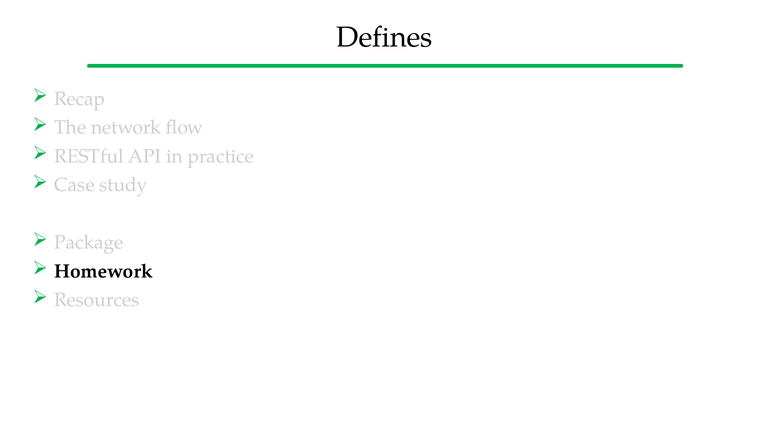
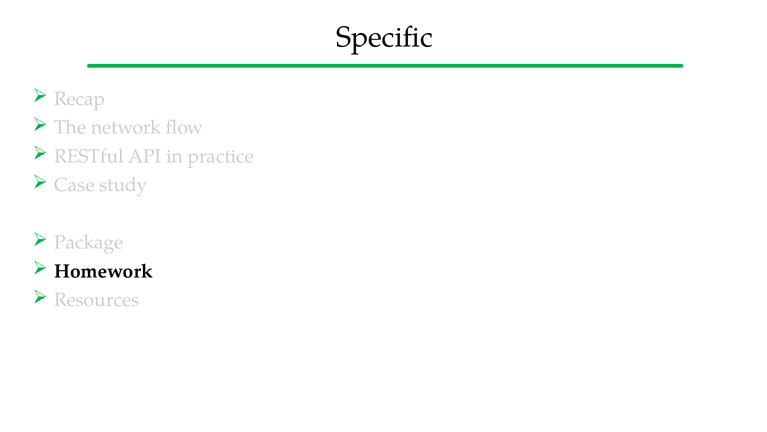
Defines: Defines -> Specific (385, 37)
